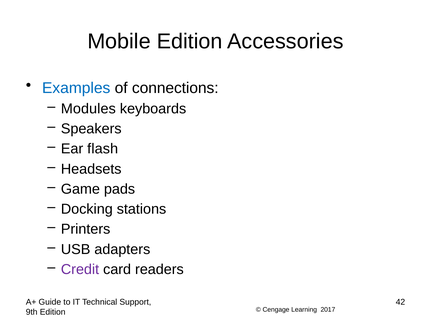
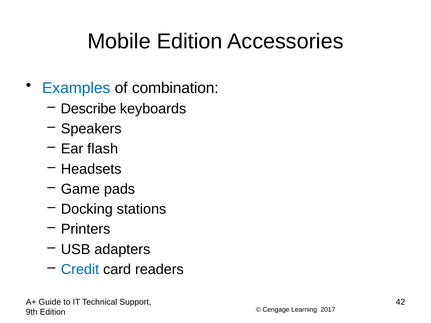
connections: connections -> combination (175, 88)
Modules: Modules -> Describe (88, 109)
Credit colour: purple -> blue (80, 270)
